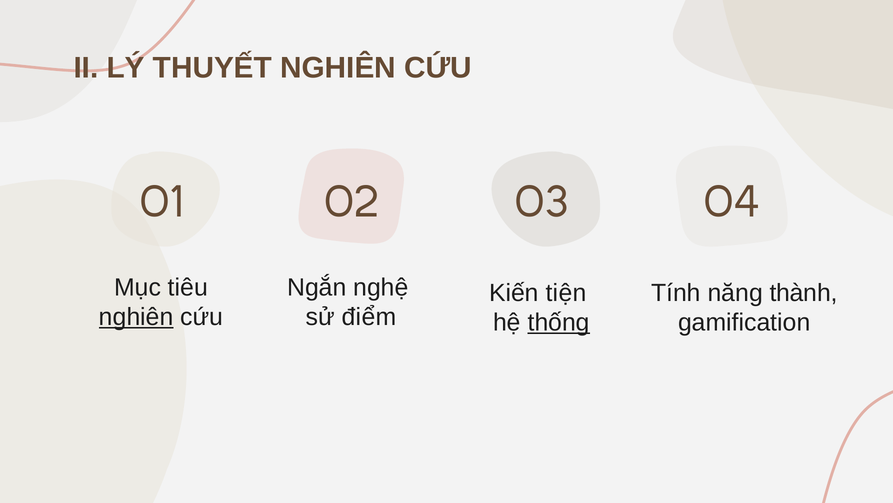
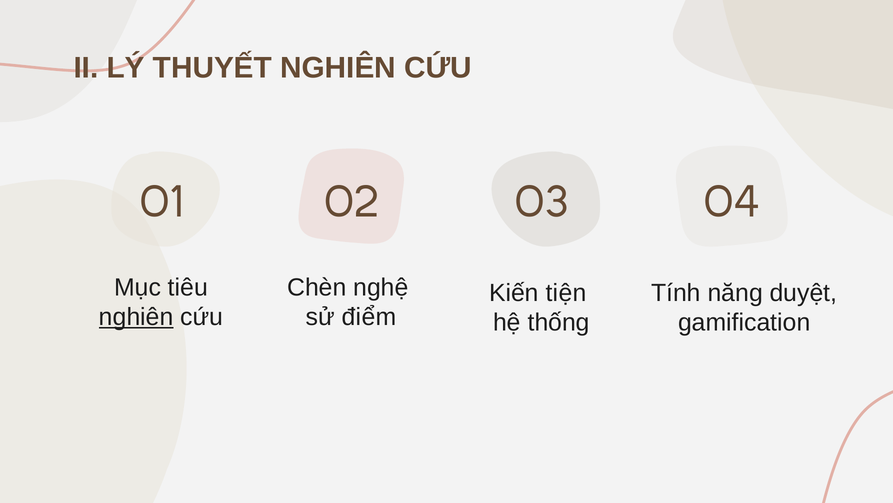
Ngắn: Ngắn -> Chèn (317, 287)
thành: thành -> duyệt (803, 292)
thống underline: present -> none (559, 322)
